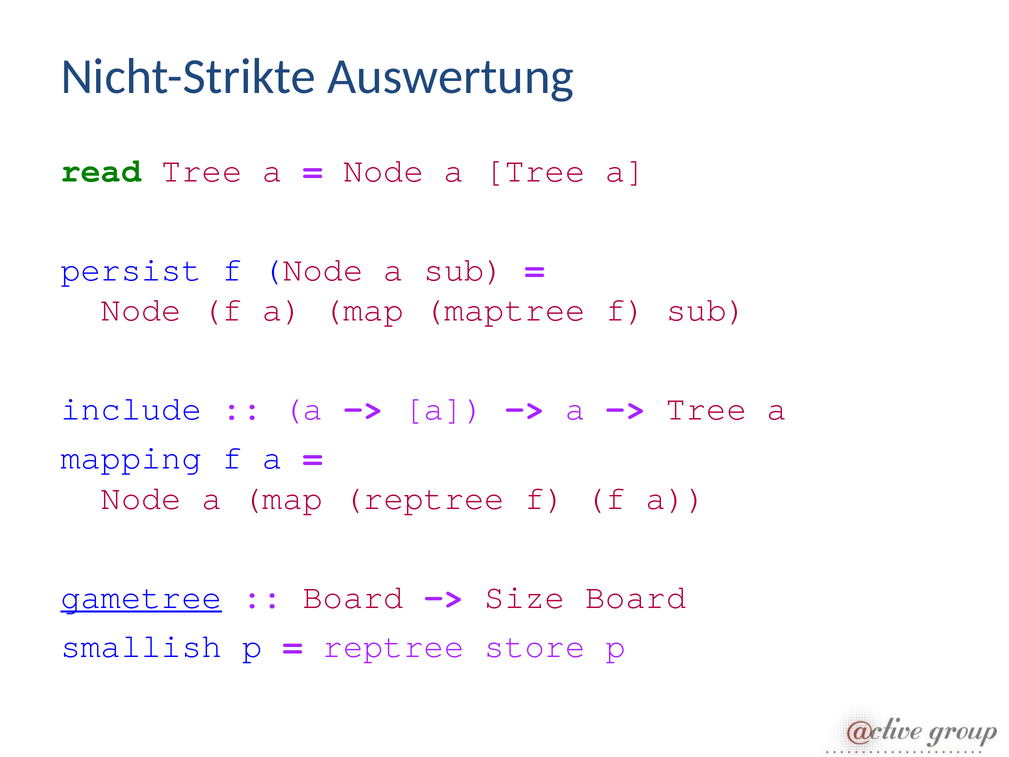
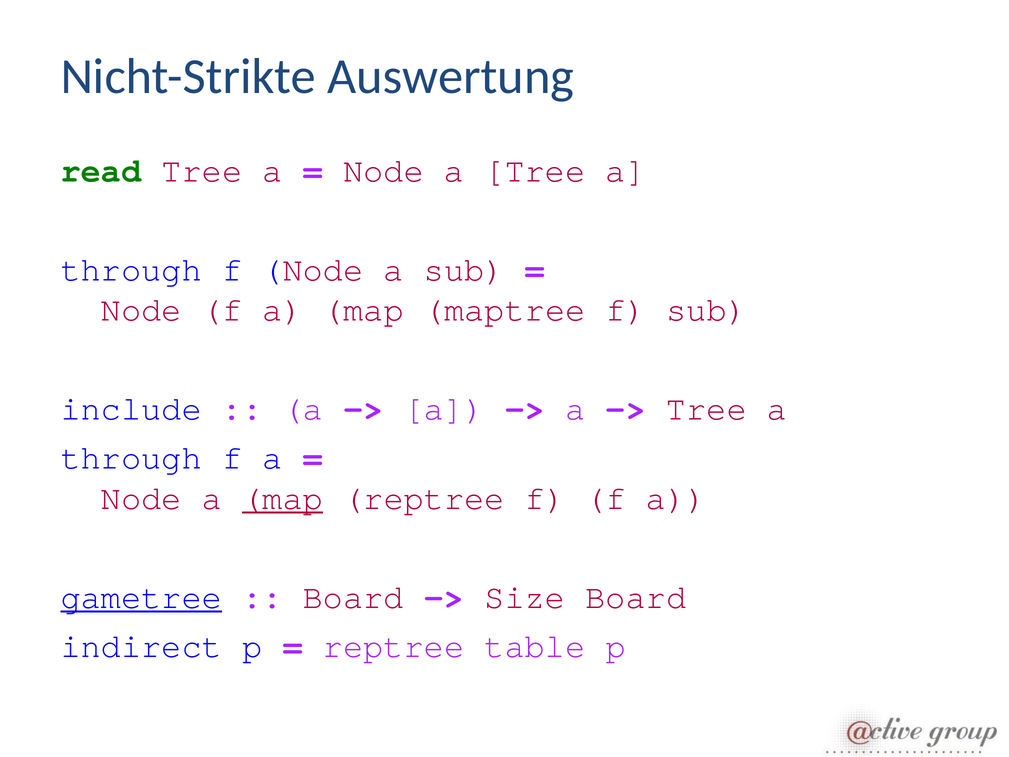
persist: persist -> through (131, 269)
mapping: mapping -> through (131, 458)
map underline: none -> present (283, 498)
smallish: smallish -> indirect (141, 646)
store: store -> table (535, 646)
